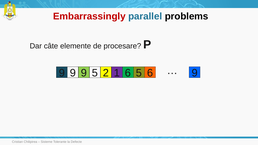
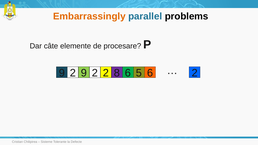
Embarrassingly colour: red -> orange (89, 16)
9: 9 -> 2 (73, 73)
5: 5 -> 2 (95, 73)
1: 1 -> 8 (117, 73)
6 9: 9 -> 2 (195, 73)
